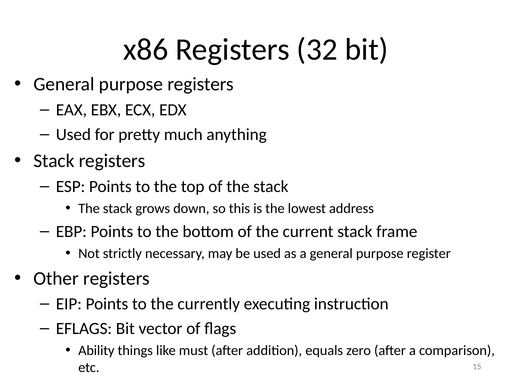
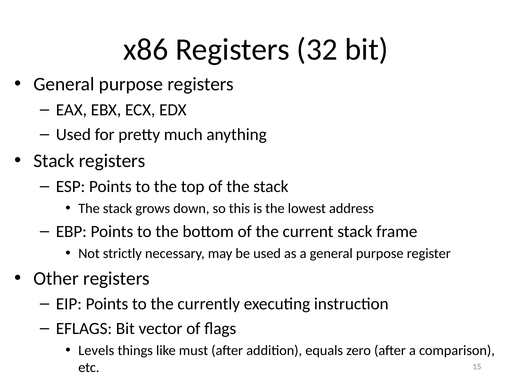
Ability: Ability -> Levels (96, 350)
